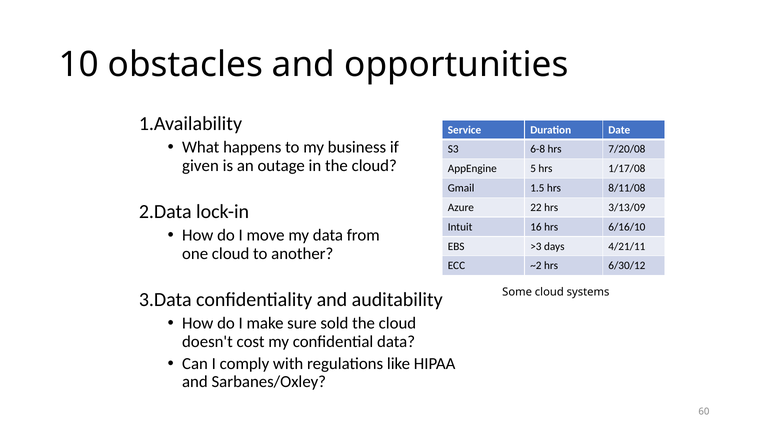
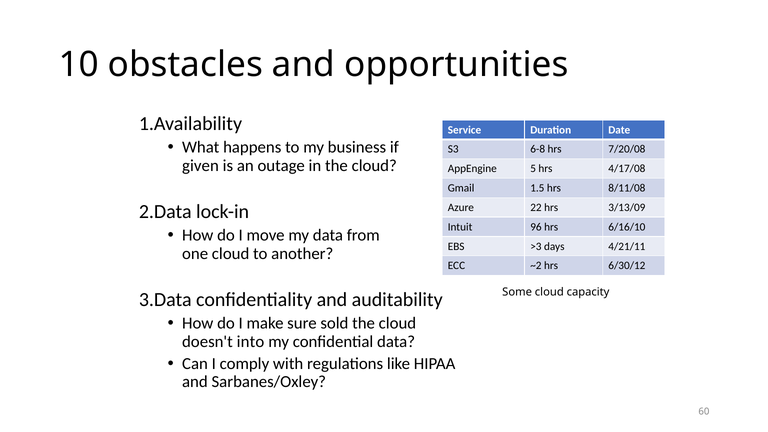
1/17/08: 1/17/08 -> 4/17/08 (627, 169)
16: 16 -> 96 (536, 227)
systems: systems -> capacity (588, 292)
cost: cost -> into (250, 341)
